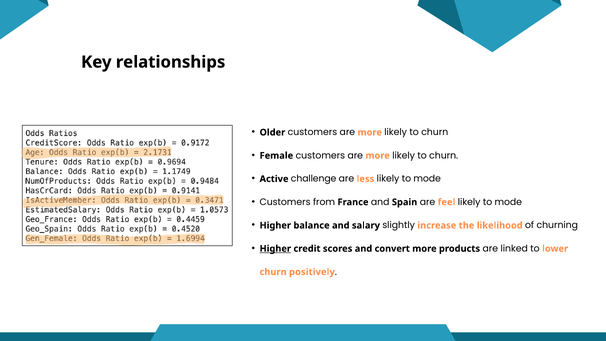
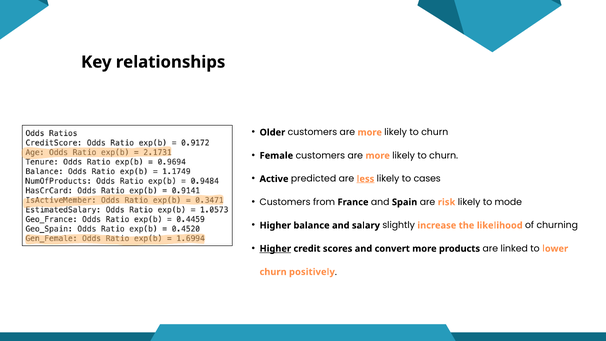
challenge: challenge -> predicted (314, 179)
less underline: none -> present (365, 179)
mode: mode -> cases (427, 179)
feel: feel -> risk (447, 202)
